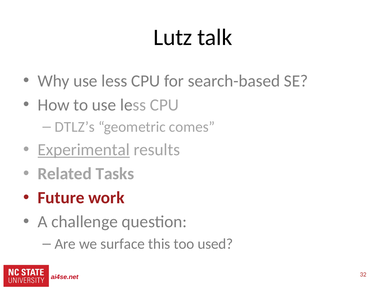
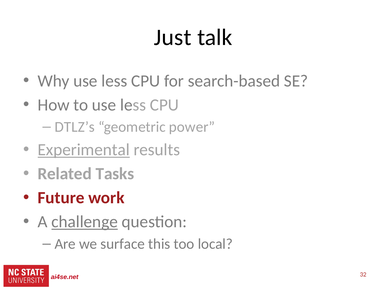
Lutz: Lutz -> Just (173, 37)
comes: comes -> power (192, 127)
challenge underline: none -> present (85, 222)
used: used -> local (215, 244)
